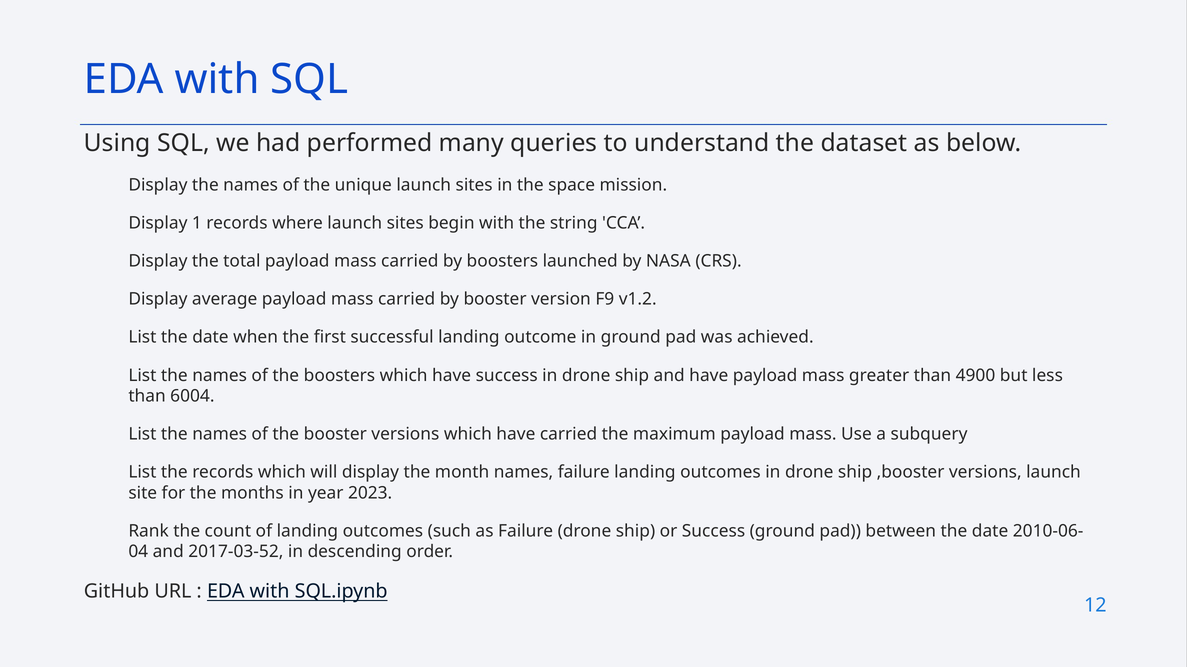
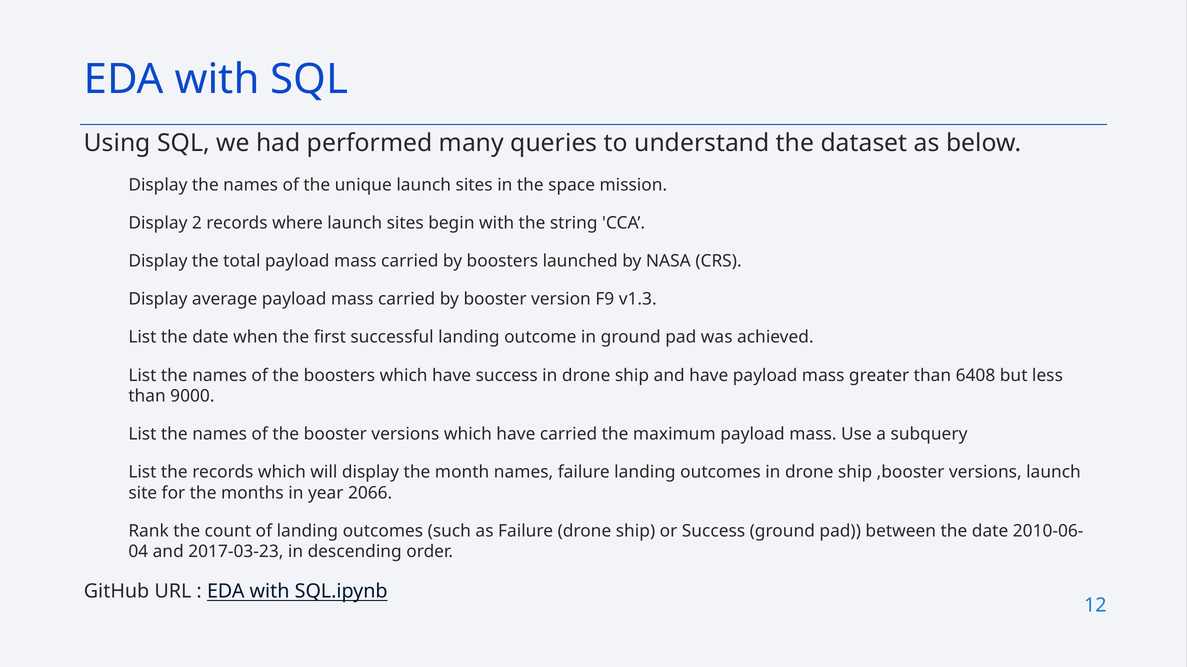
1: 1 -> 2 (197, 223)
v1.2: v1.2 -> v1.3 (638, 299)
4900: 4900 -> 6408 (975, 376)
6004: 6004 -> 9000 (192, 396)
2023: 2023 -> 2066 (370, 493)
2017-03-52: 2017-03-52 -> 2017-03-23 (236, 552)
